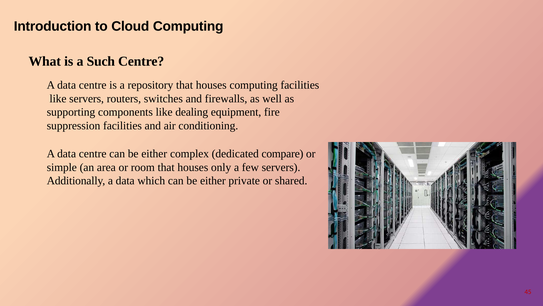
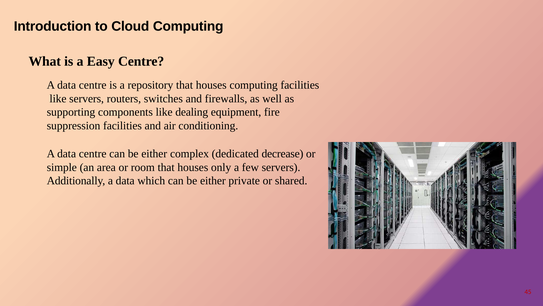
Such: Such -> Easy (101, 61)
compare: compare -> decrease (282, 153)
